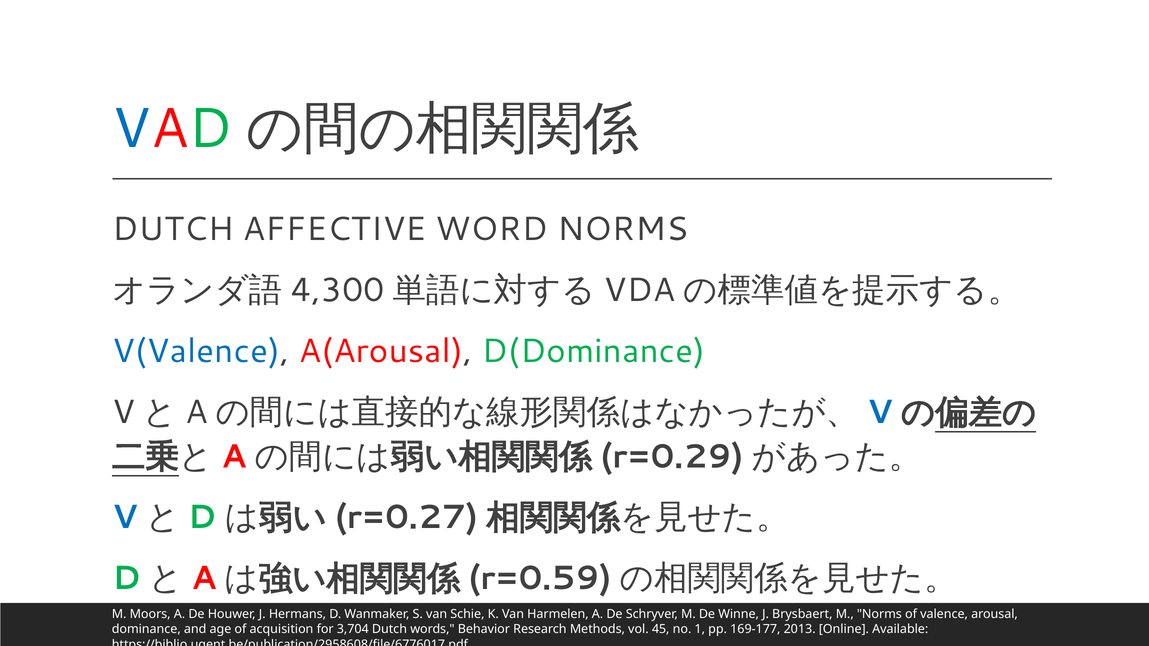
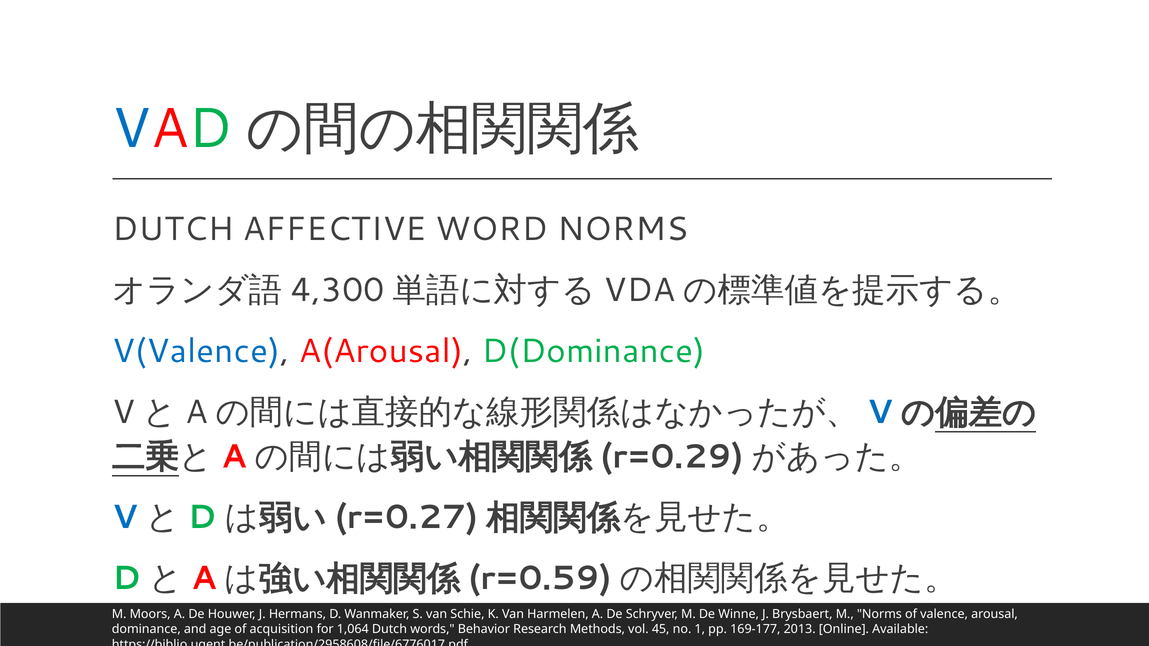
3,704: 3,704 -> 1,064 (353, 630)
